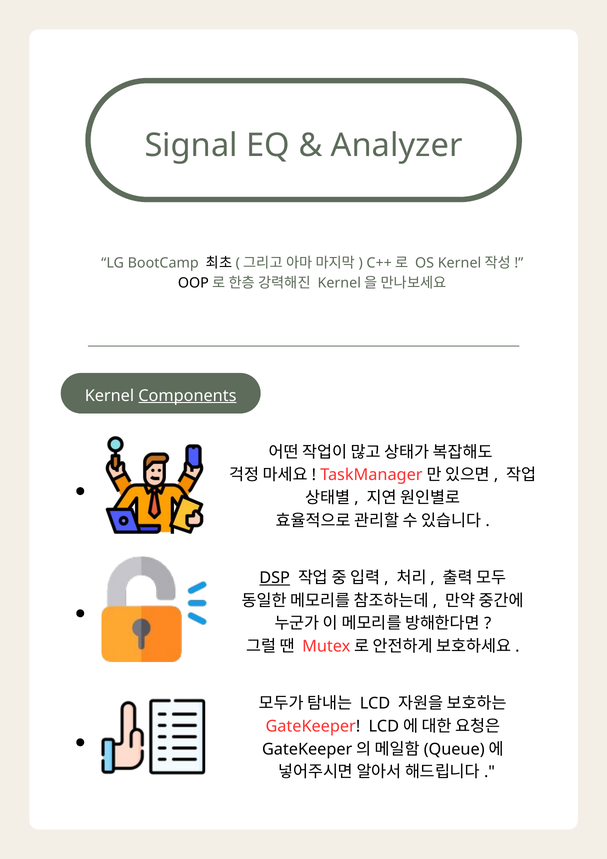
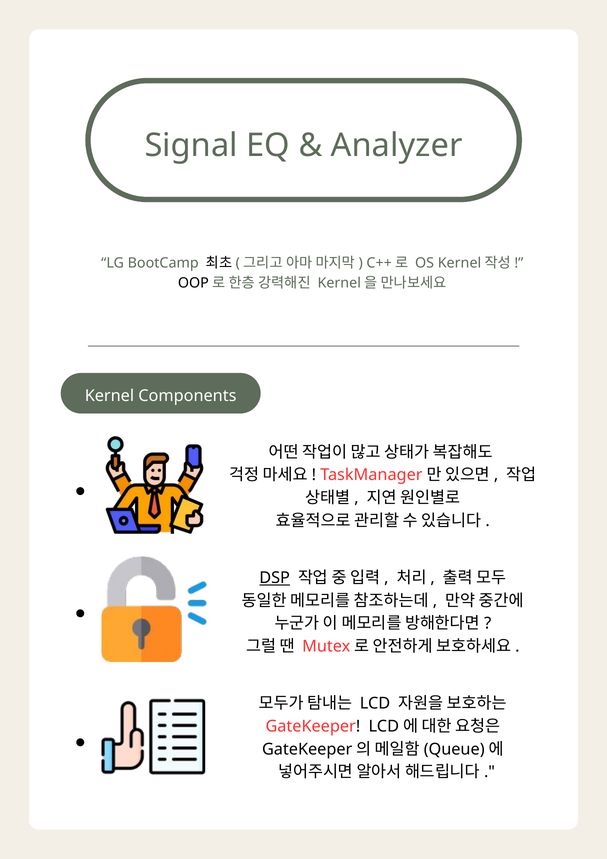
Components underline: present -> none (187, 396)
